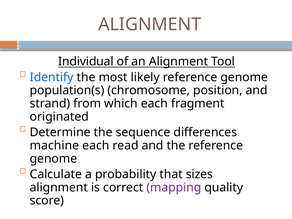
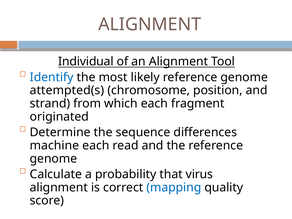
population(s: population(s -> attempted(s (67, 90)
sizes: sizes -> virus (199, 174)
mapping colour: purple -> blue (174, 187)
